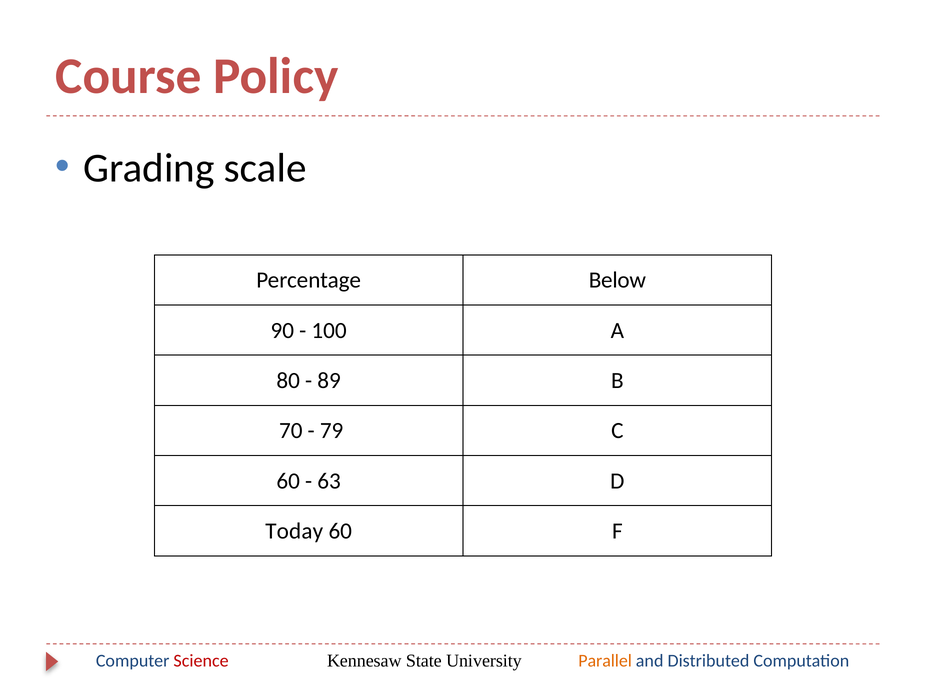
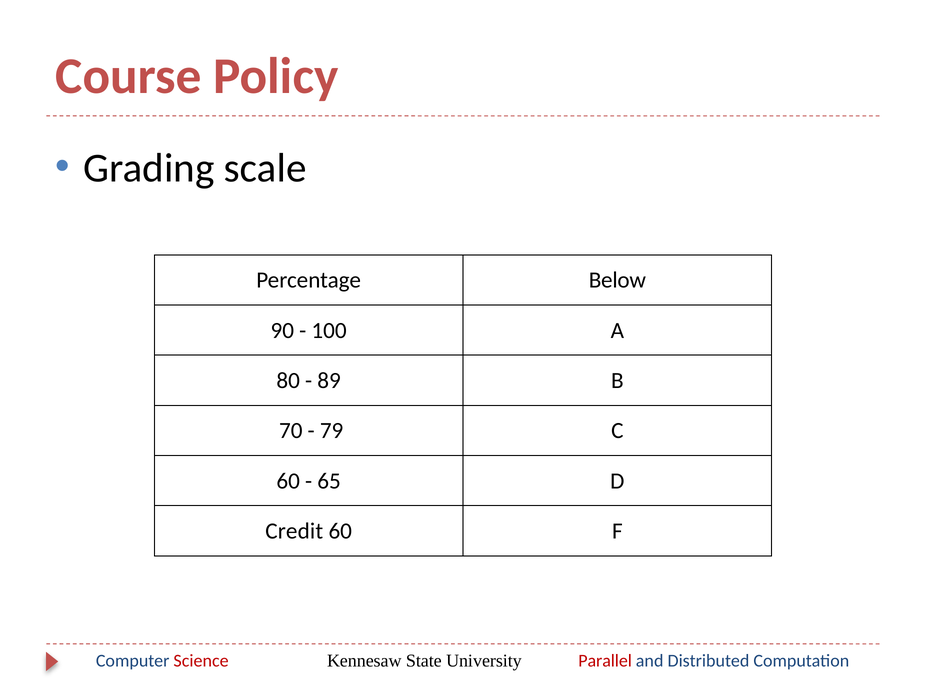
63: 63 -> 65 (329, 481)
Today: Today -> Credit (294, 531)
Parallel colour: orange -> red (605, 660)
